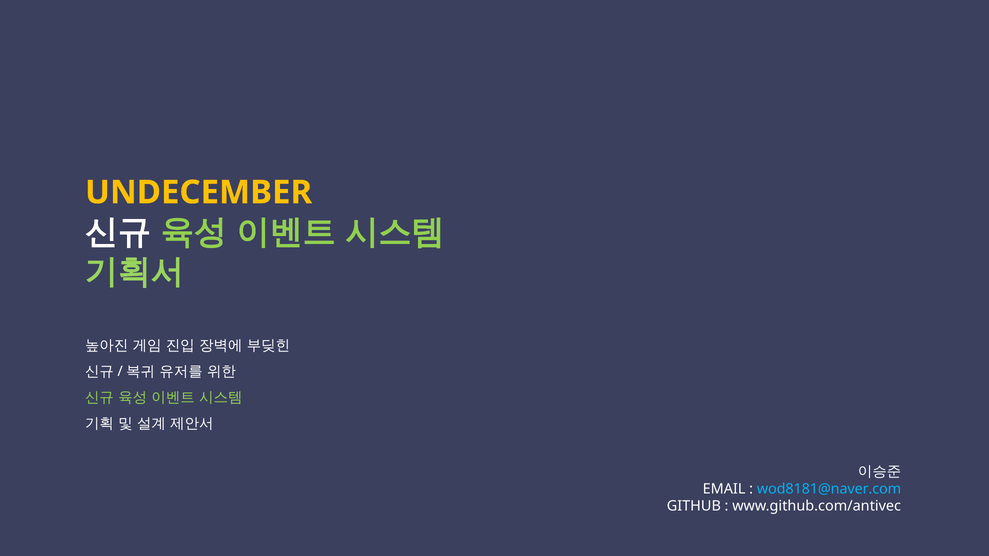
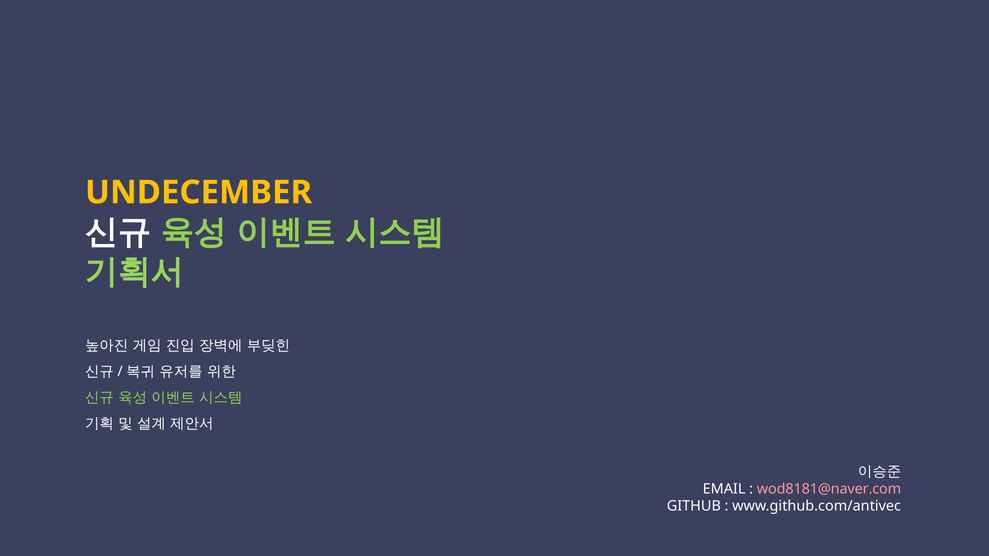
wod8181@naver.com colour: light blue -> pink (829, 489)
